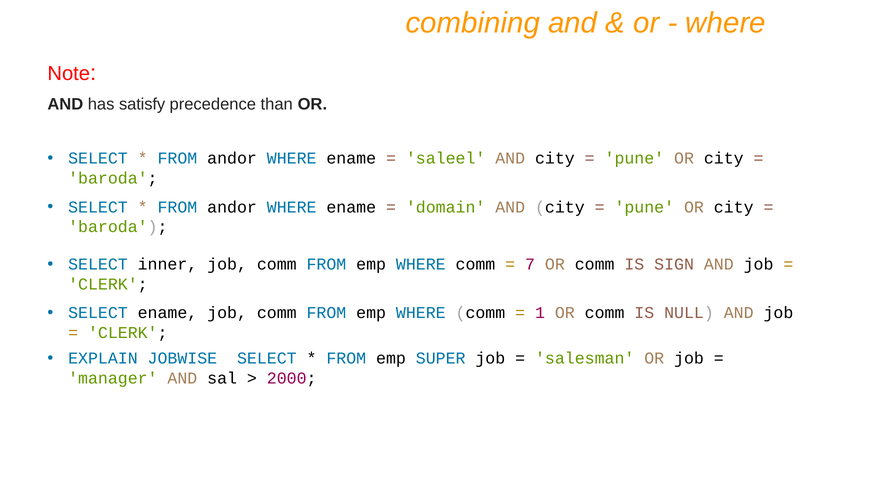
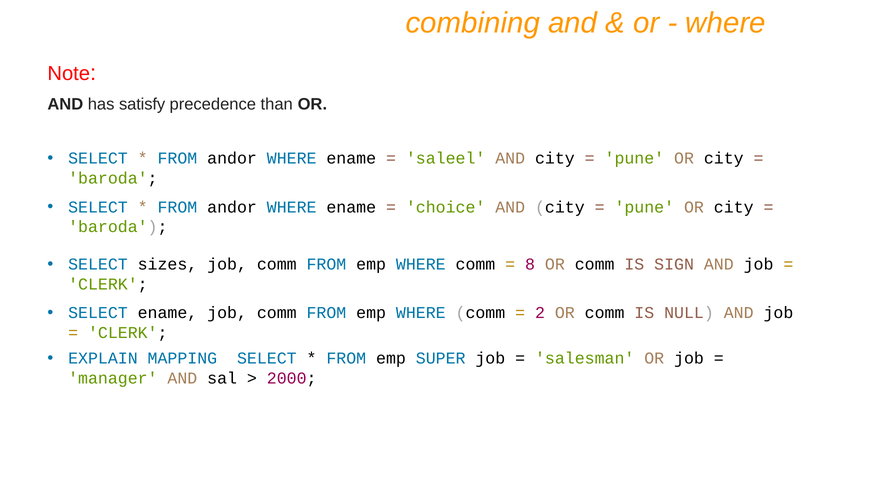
domain: domain -> choice (446, 207)
inner: inner -> sizes (167, 264)
7: 7 -> 8 (530, 264)
1: 1 -> 2 (540, 313)
JOBWISE: JOBWISE -> MAPPING (182, 358)
